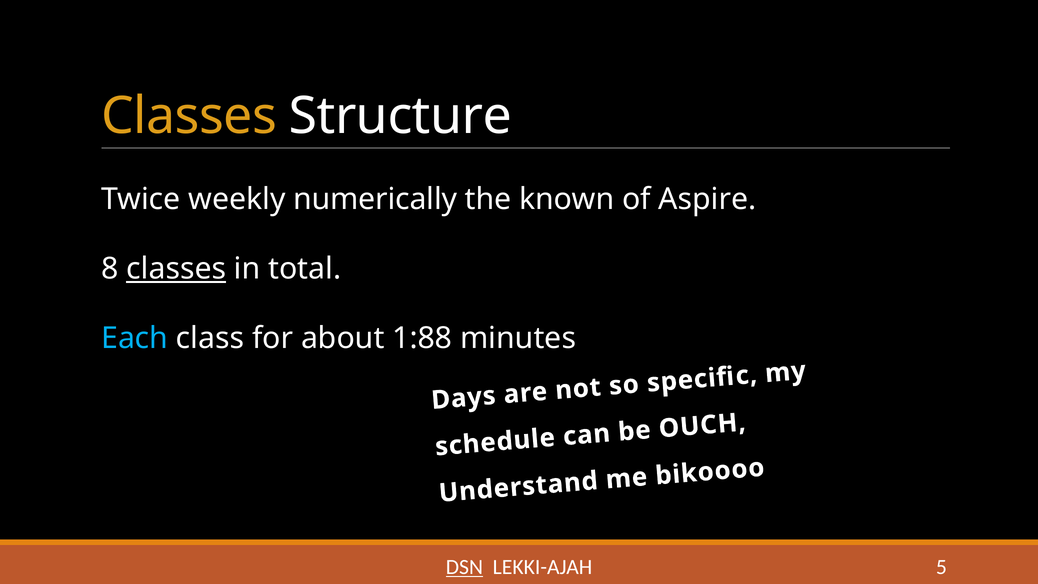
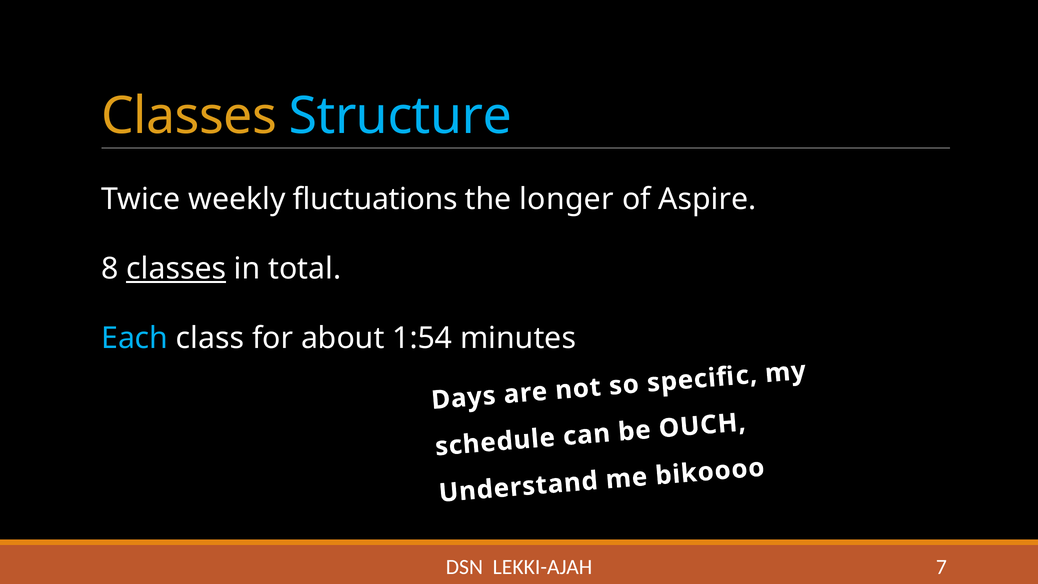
Structure colour: white -> light blue (400, 116)
numerically: numerically -> fluctuations (375, 199)
known: known -> longer (567, 199)
1:88: 1:88 -> 1:54 (422, 338)
DSN underline: present -> none (464, 567)
5: 5 -> 7 (941, 567)
